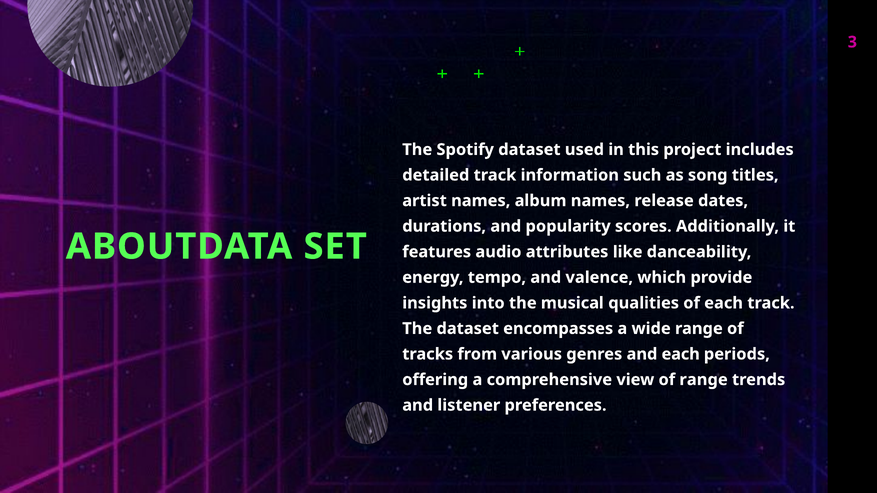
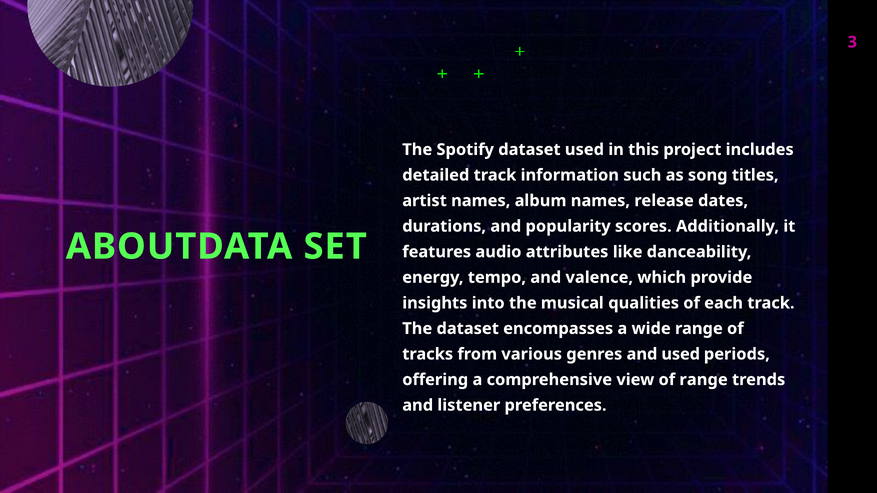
and each: each -> used (681, 354)
